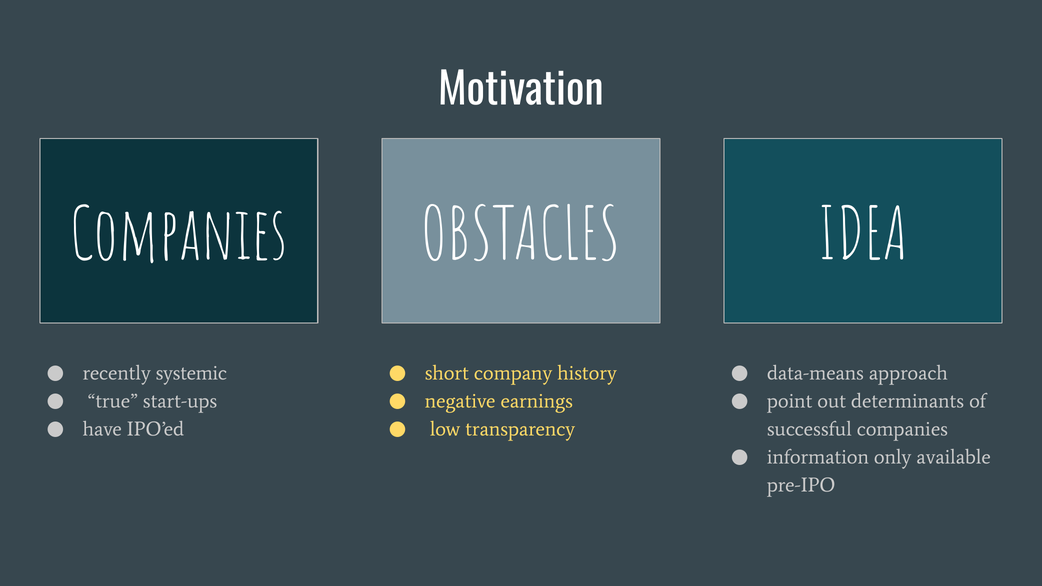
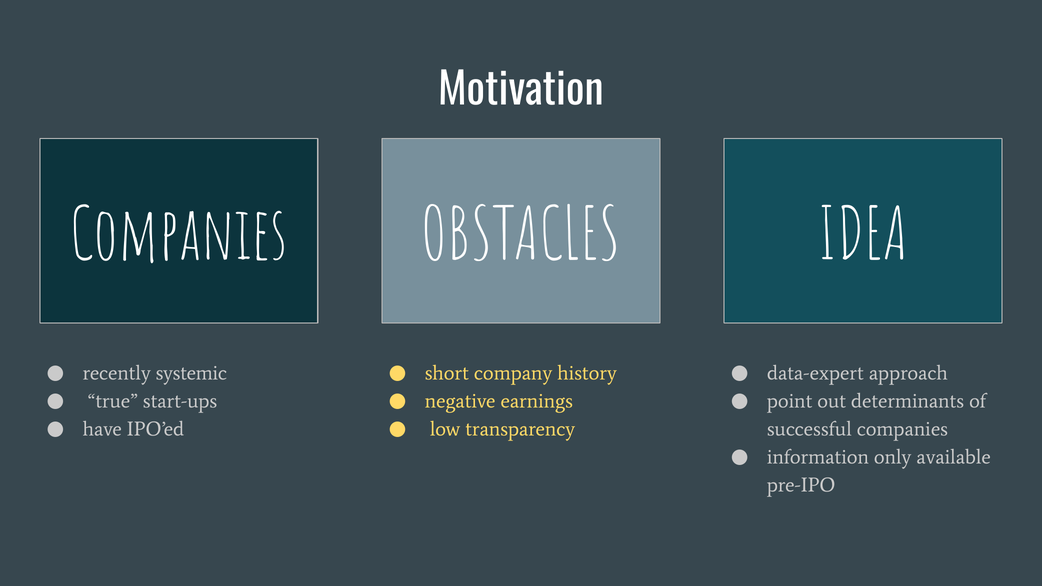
data-means: data-means -> data-expert (815, 373)
